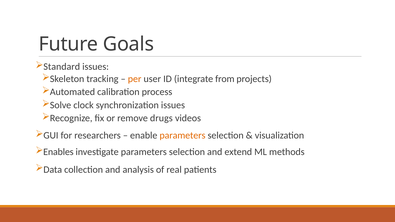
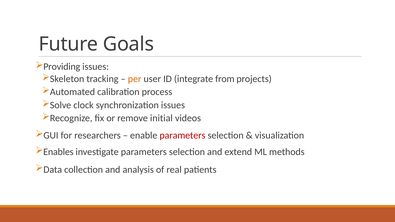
Standard: Standard -> Providing (62, 67)
drugs: drugs -> initial (161, 118)
parameters colour: orange -> red (182, 136)
